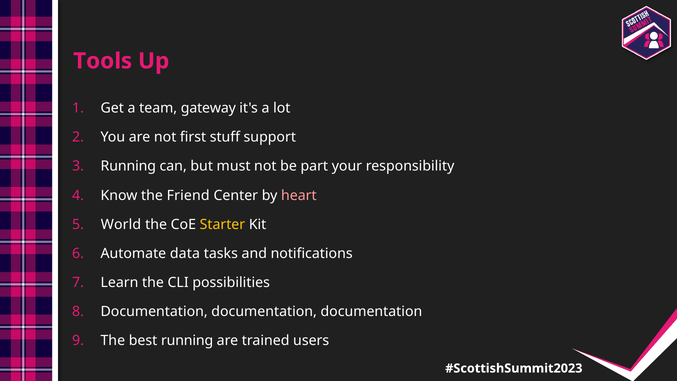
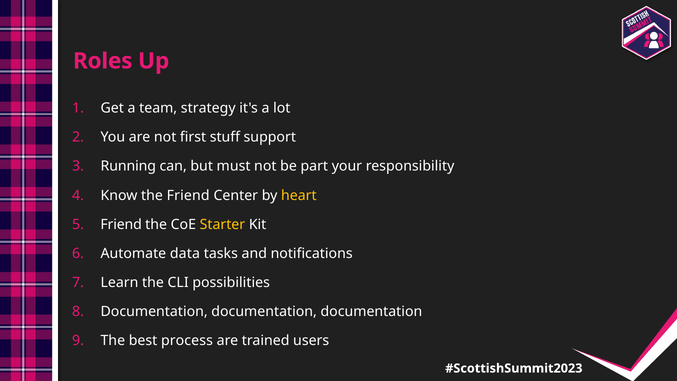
Tools: Tools -> Roles (103, 61)
gateway: gateway -> strategy (208, 108)
heart colour: pink -> yellow (299, 195)
World: World -> Friend (121, 224)
best running: running -> process (187, 341)
